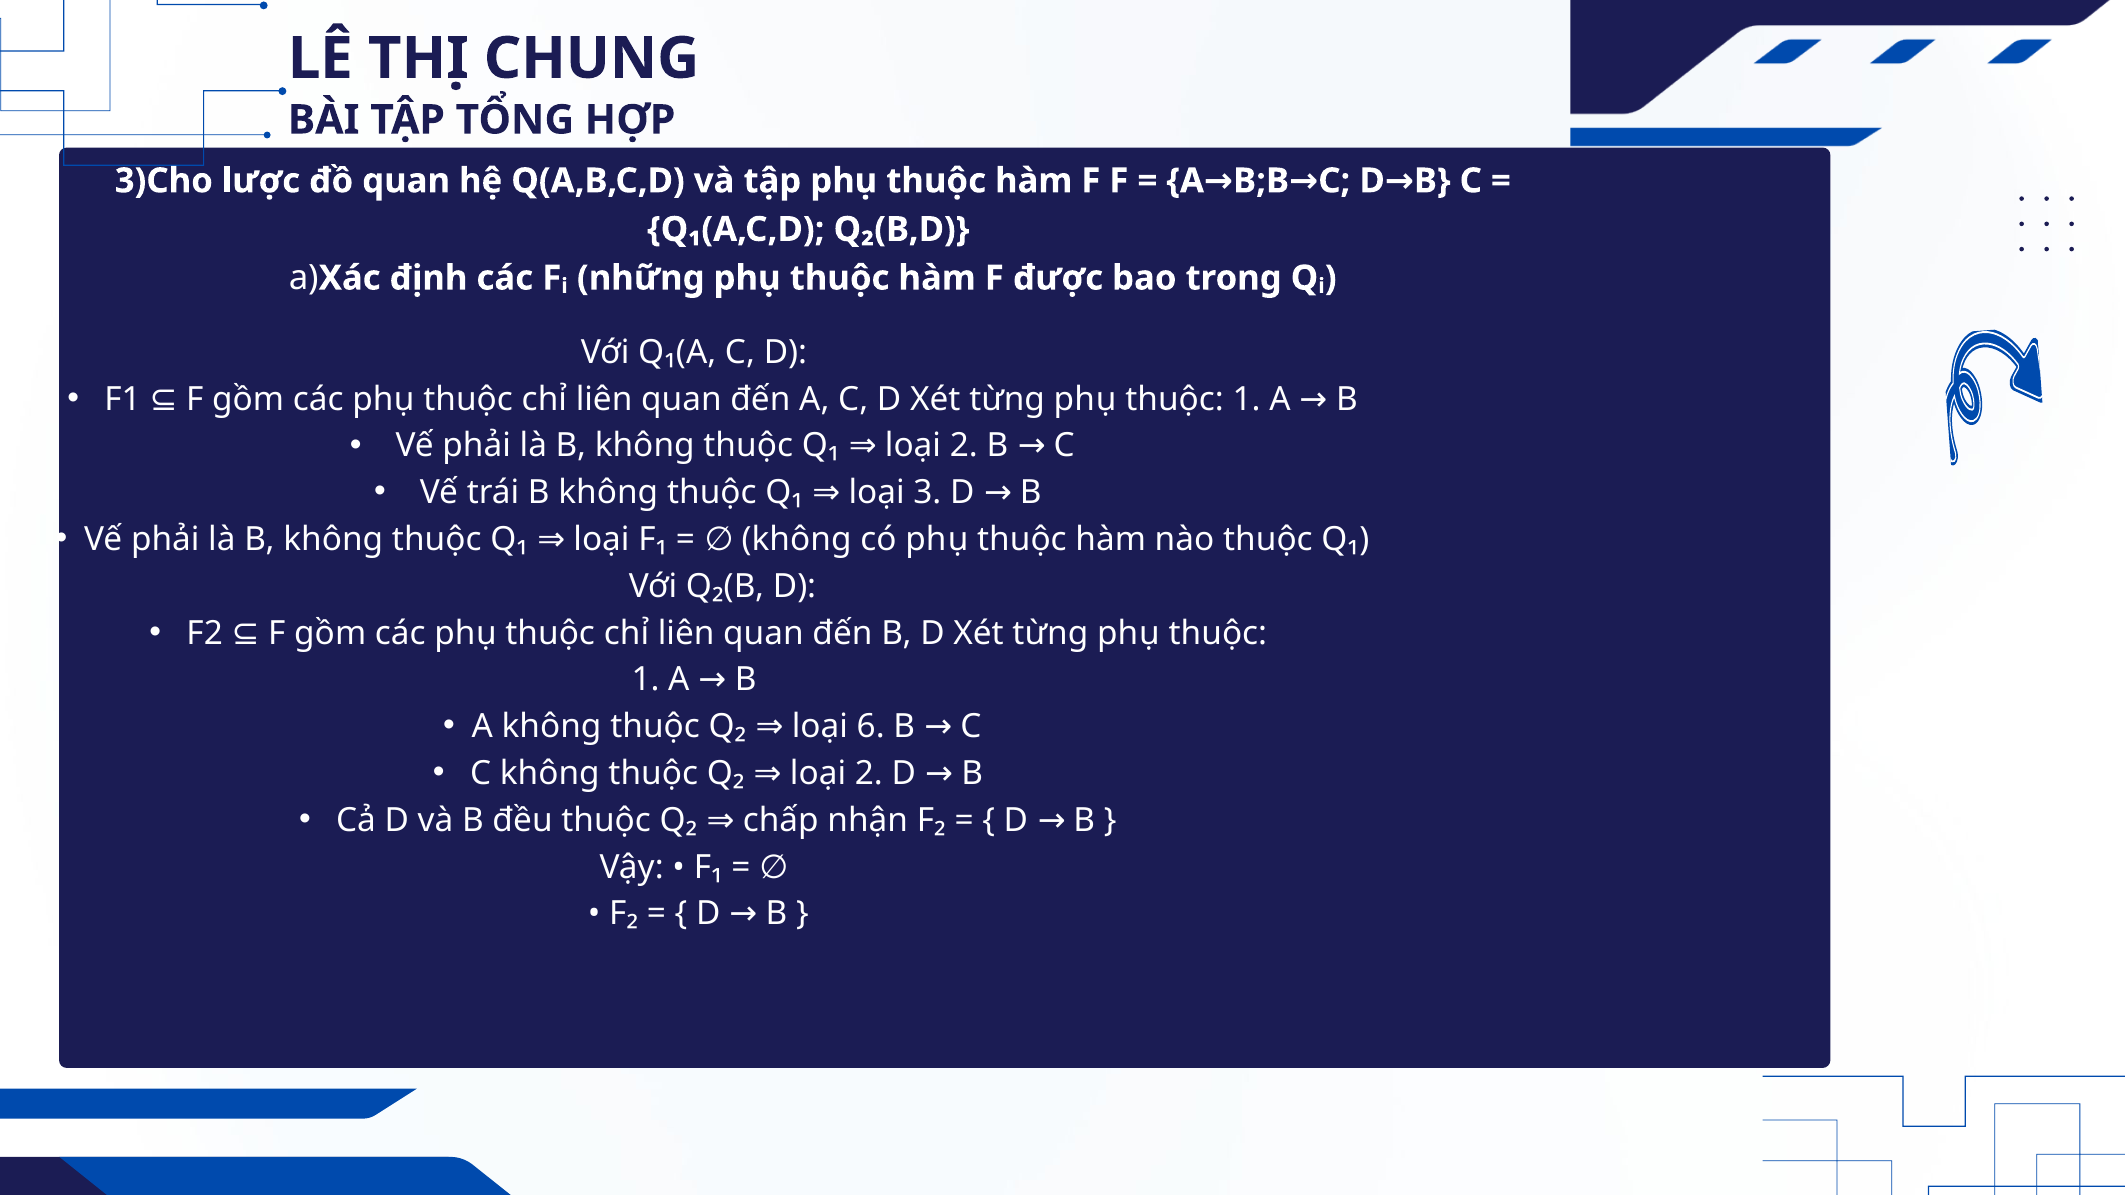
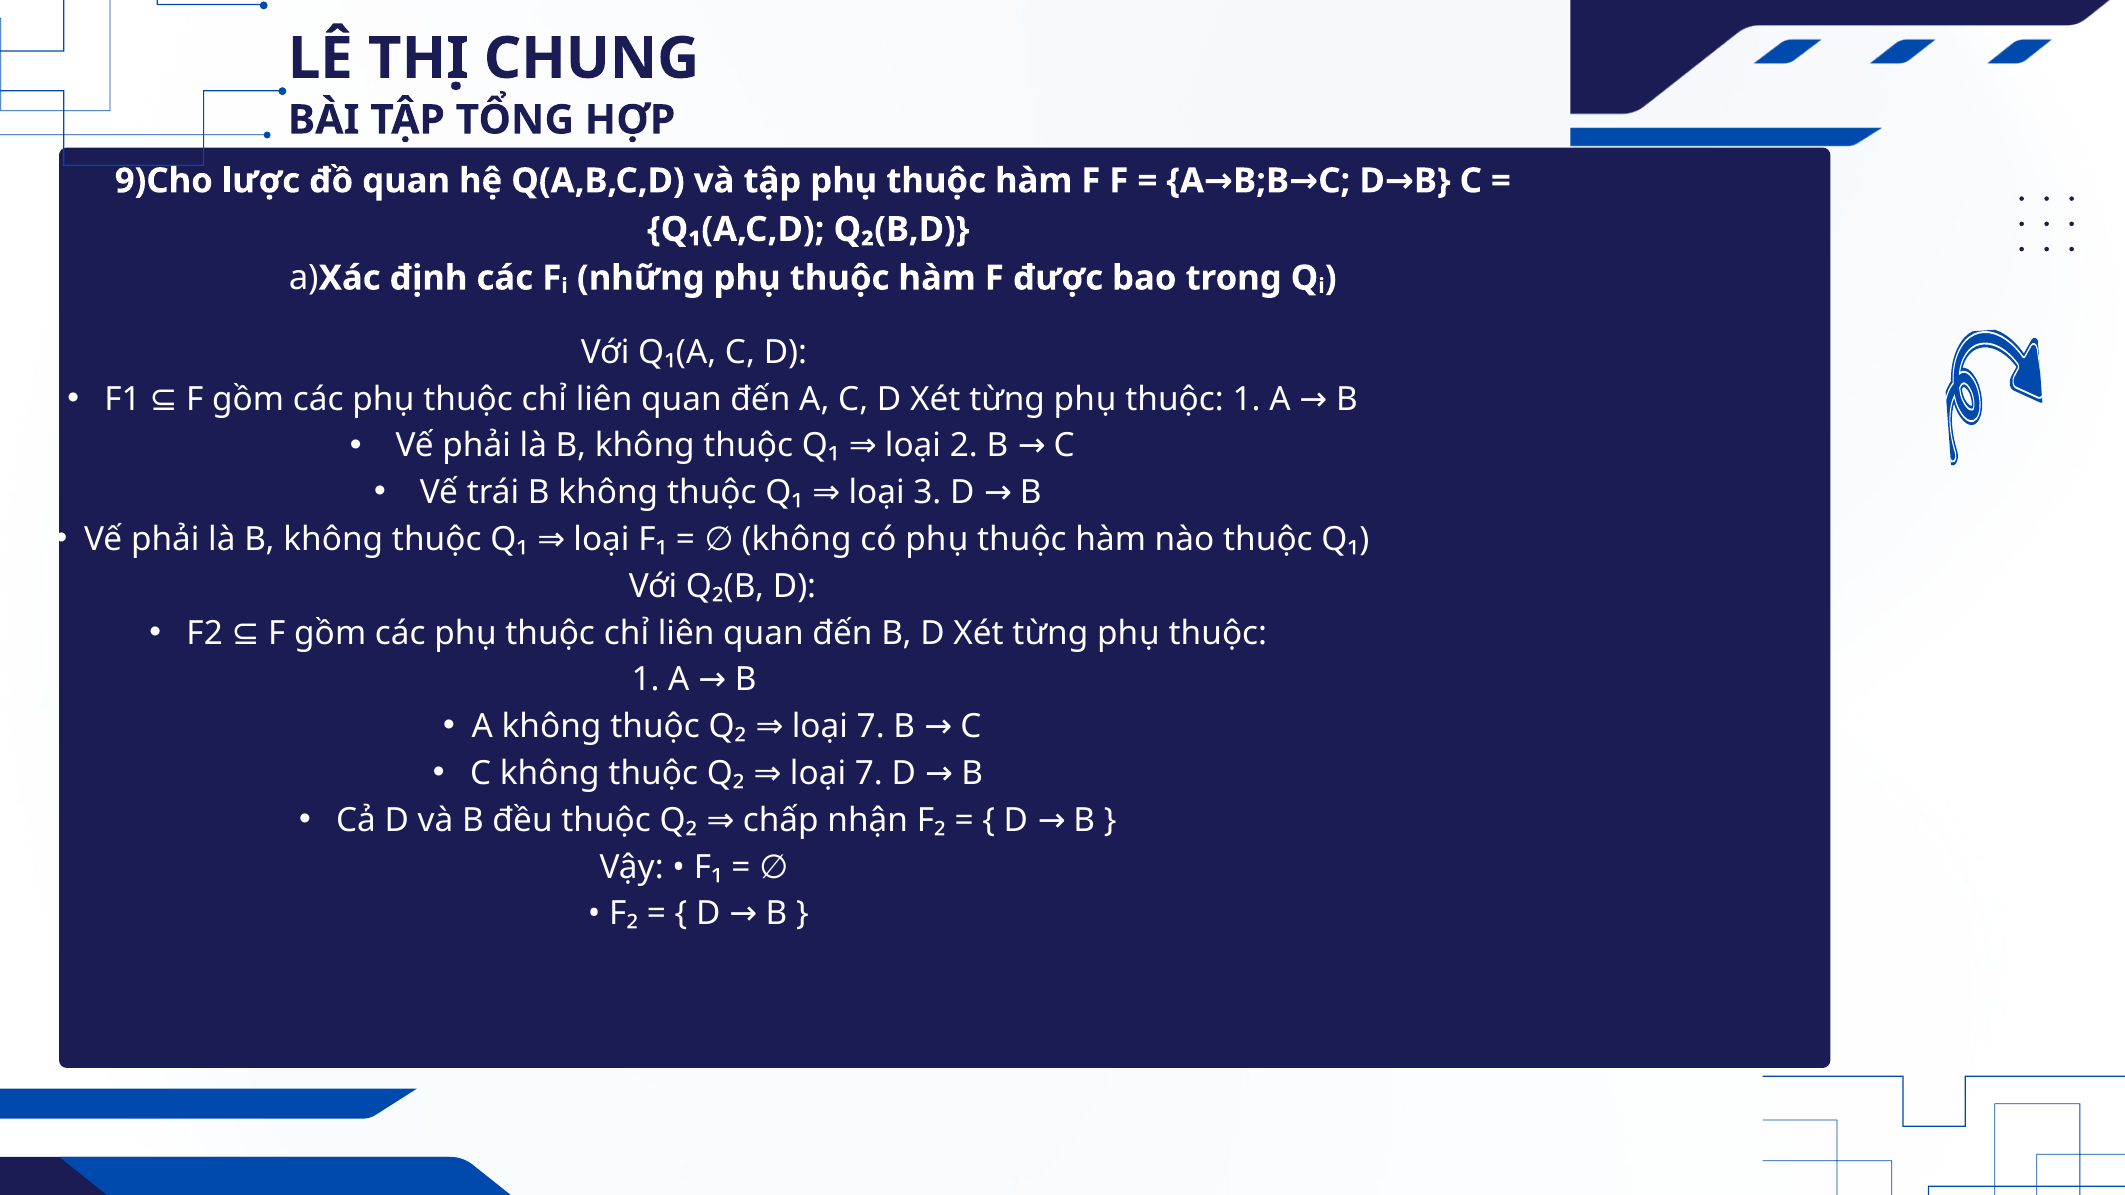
3)Cho: 3)Cho -> 9)Cho (164, 181)
6: 6 -> 7 (871, 727)
2: 2 -> 7 (869, 774)
